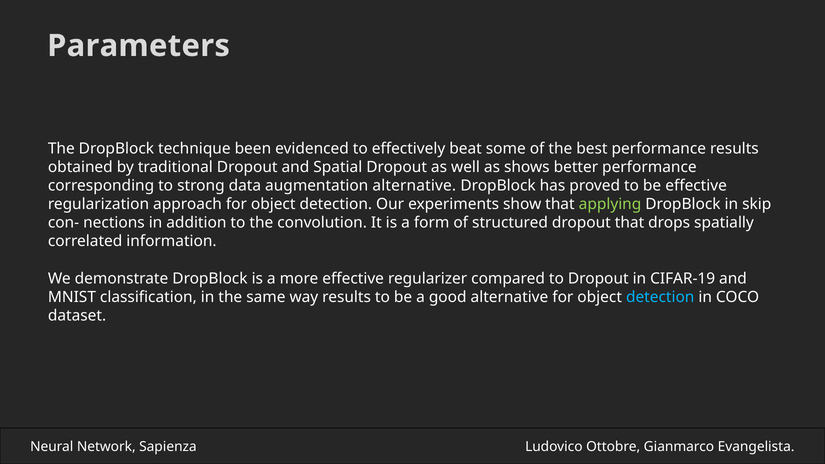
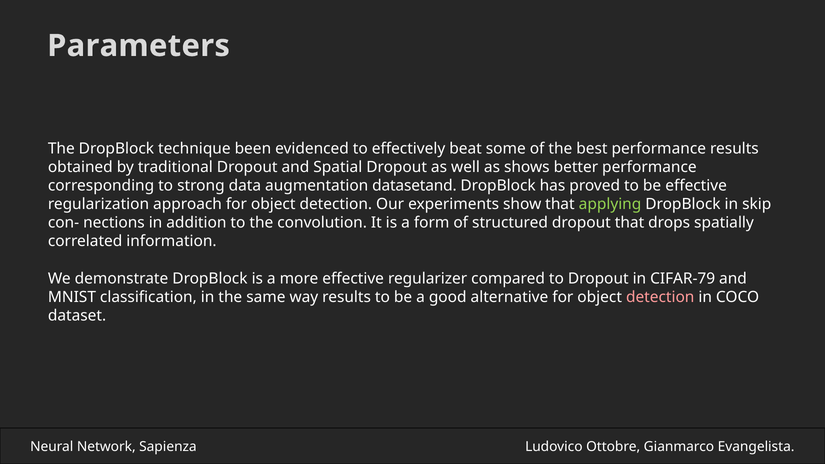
augmentation alternative: alternative -> datasetand (414, 186)
CIFAR-19: CIFAR-19 -> CIFAR-79 (683, 279)
detection colour: light blue -> pink (660, 297)
